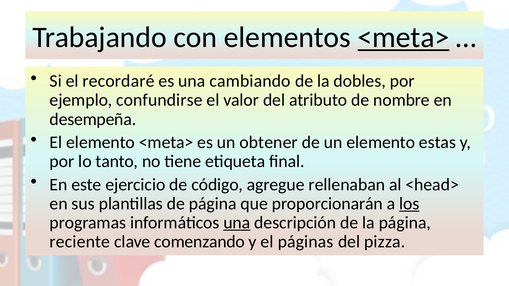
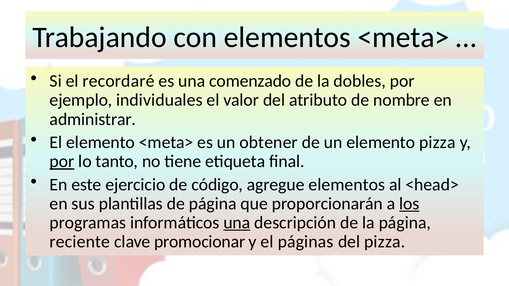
<meta> underline: present -> none (403, 37)
cambiando: cambiando -> comenzado (250, 81)
confundirse: confundirse -> individuales (159, 100)
desempeña: desempeña -> administrar (93, 119)
elemento estas: estas -> pizza (437, 142)
por underline: none -> present (62, 162)
agregue rellenaban: rellenaban -> elementos (347, 185)
comenzando: comenzando -> promocionar (200, 242)
